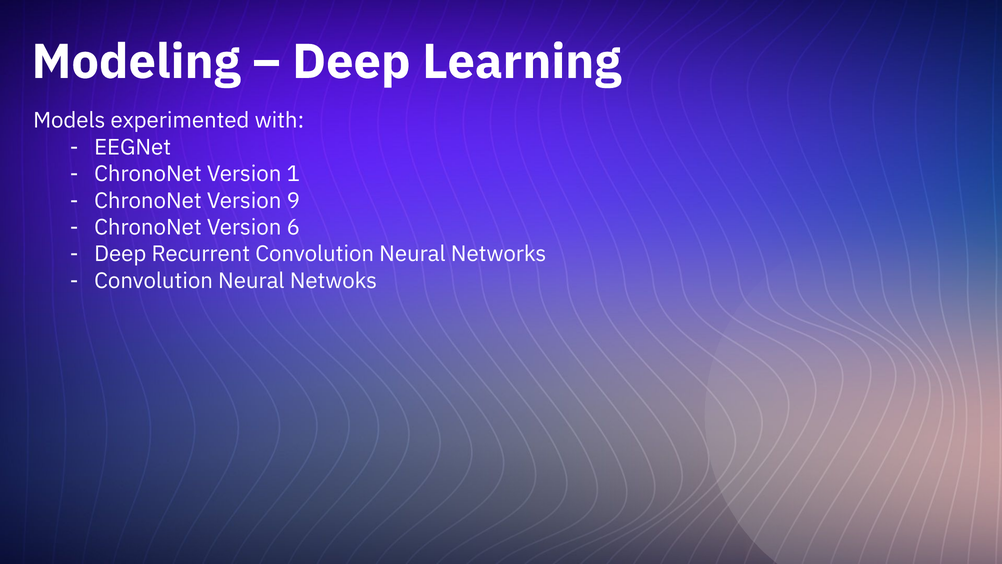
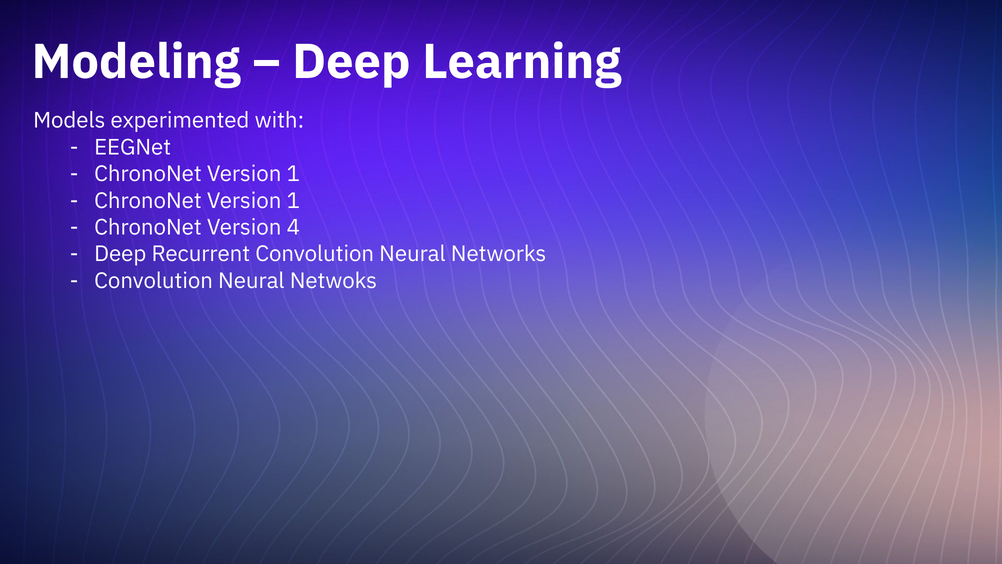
9: 9 -> 1 (293, 201)
6: 6 -> 4 (293, 227)
